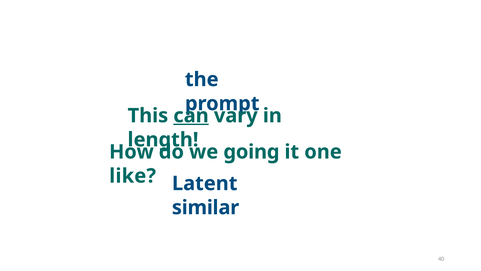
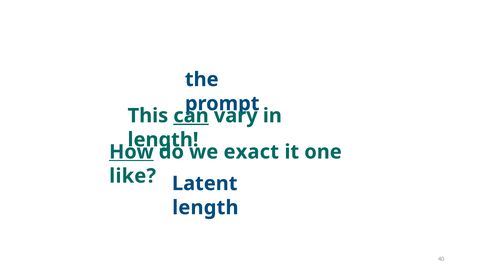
How underline: none -> present (131, 152)
going: going -> exact (251, 152)
similar: similar -> length (205, 207)
